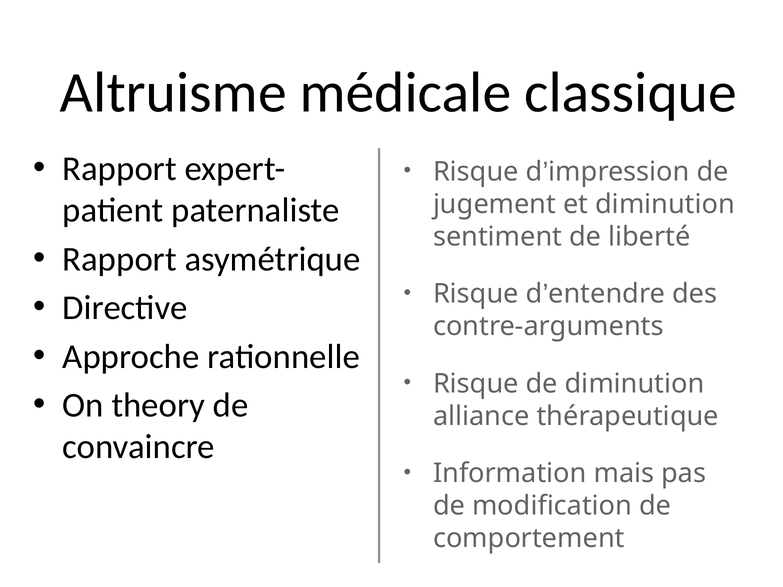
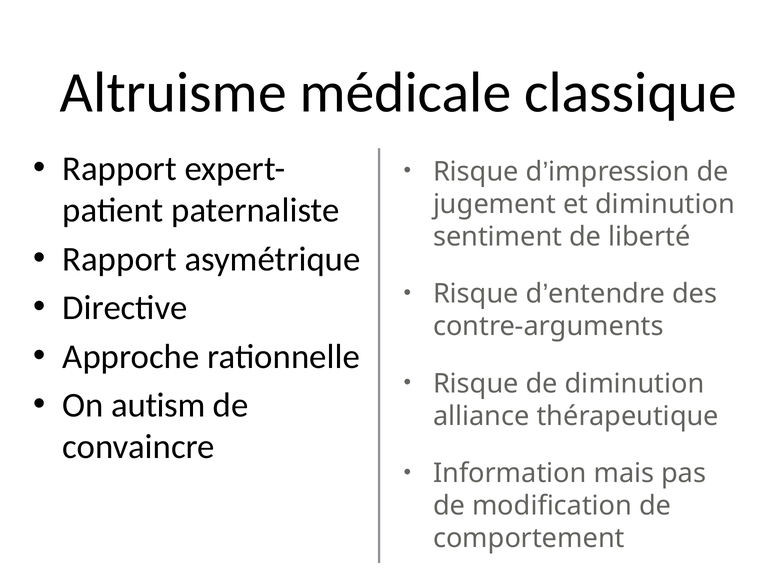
theory: theory -> autism (158, 405)
